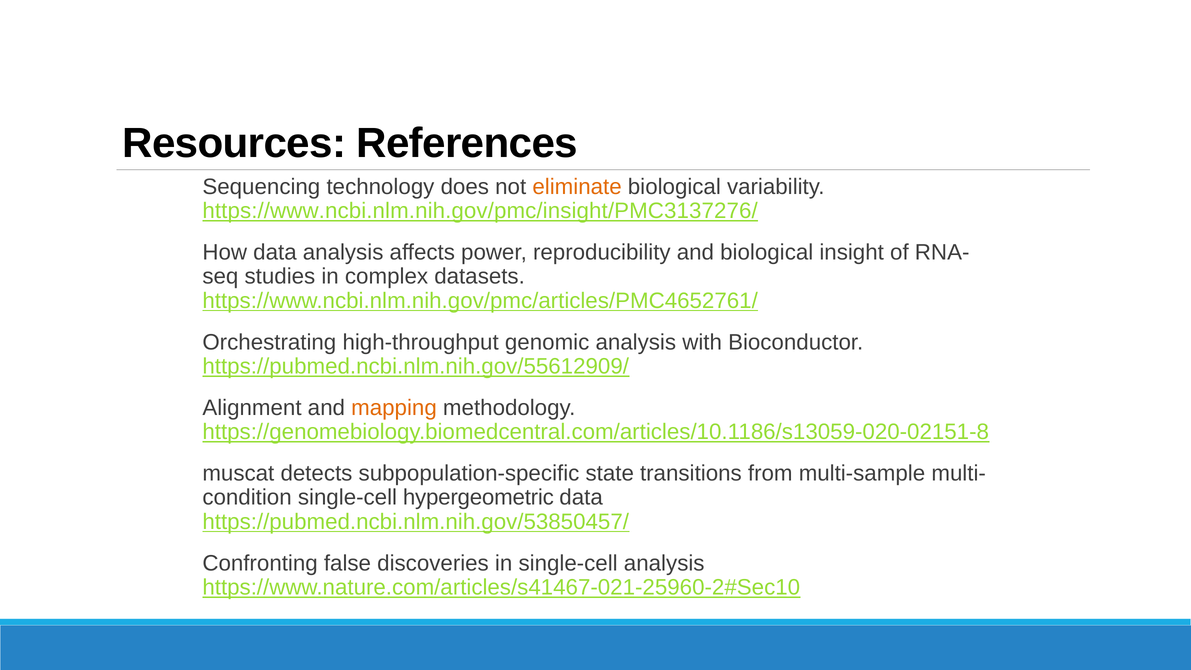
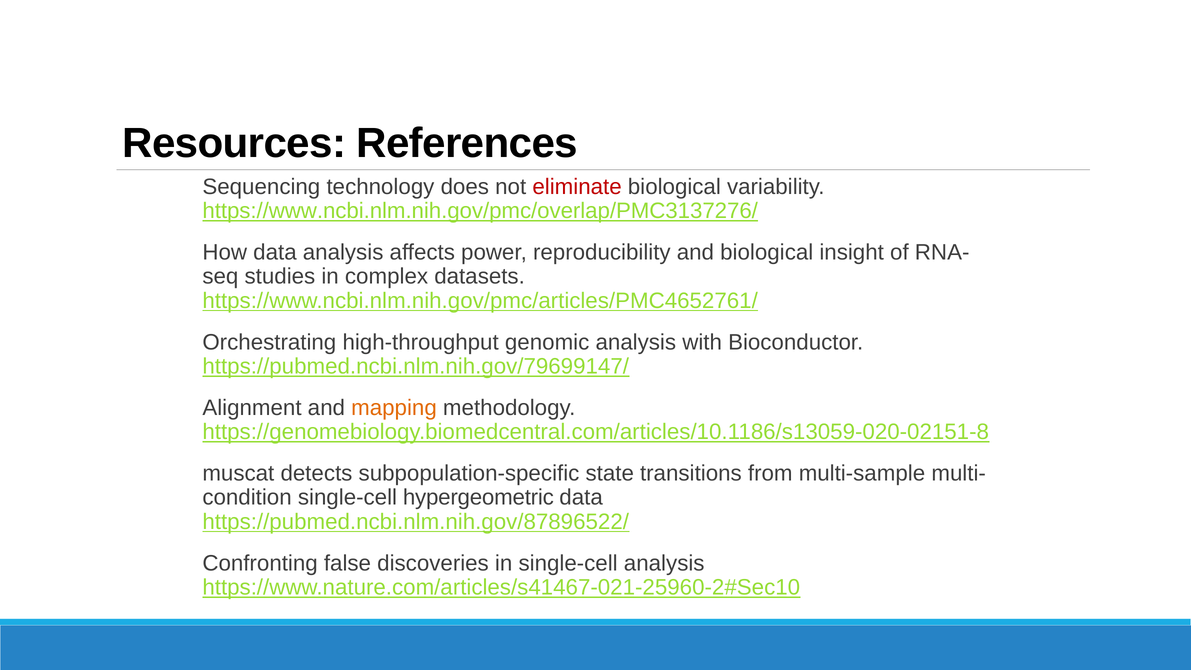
eliminate colour: orange -> red (577, 187)
https://www.ncbi.nlm.nih.gov/pmc/insight/PMC3137276/: https://www.ncbi.nlm.nih.gov/pmc/insight/PMC3137276/ -> https://www.ncbi.nlm.nih.gov/pmc/overlap/PMC3137276/ (480, 211)
https://pubmed.ncbi.nlm.nih.gov/55612909/: https://pubmed.ncbi.nlm.nih.gov/55612909/ -> https://pubmed.ncbi.nlm.nih.gov/79699147/ (416, 366)
https://pubmed.ncbi.nlm.nih.gov/53850457/: https://pubmed.ncbi.nlm.nih.gov/53850457/ -> https://pubmed.ncbi.nlm.nih.gov/87896522/ (416, 522)
